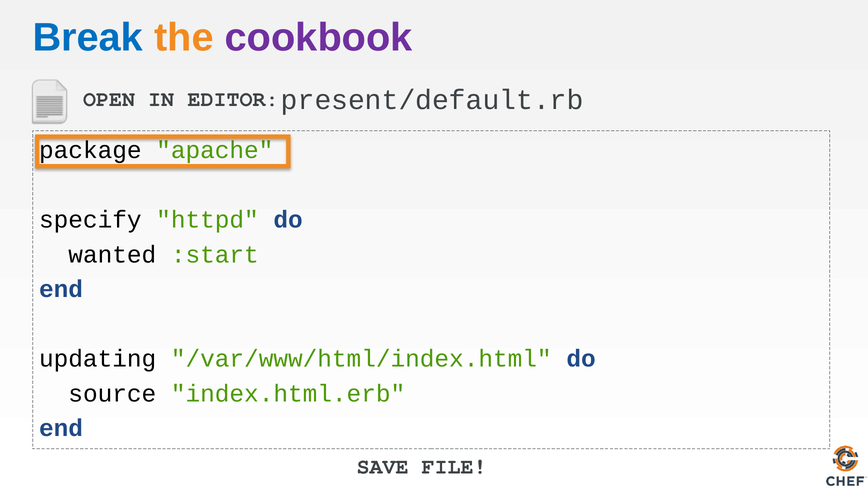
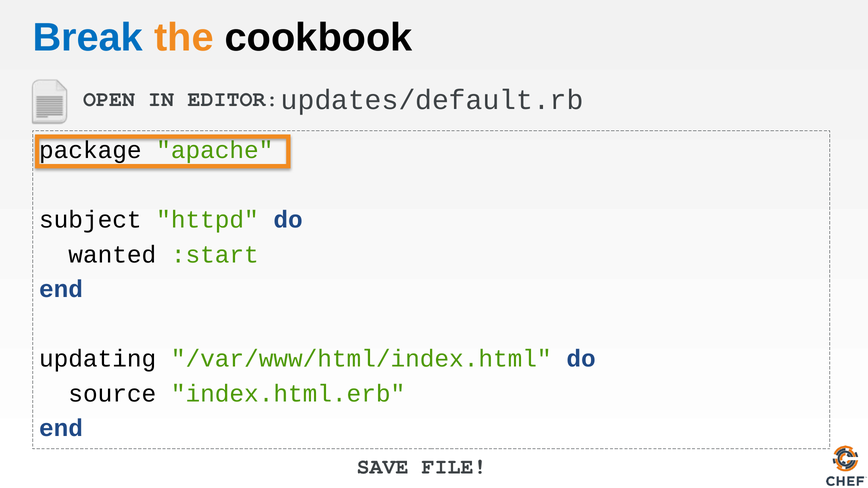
cookbook colour: purple -> black (319, 38)
present/default.rb: present/default.rb -> updates/default.rb (432, 100)
specify: specify -> subject (90, 220)
